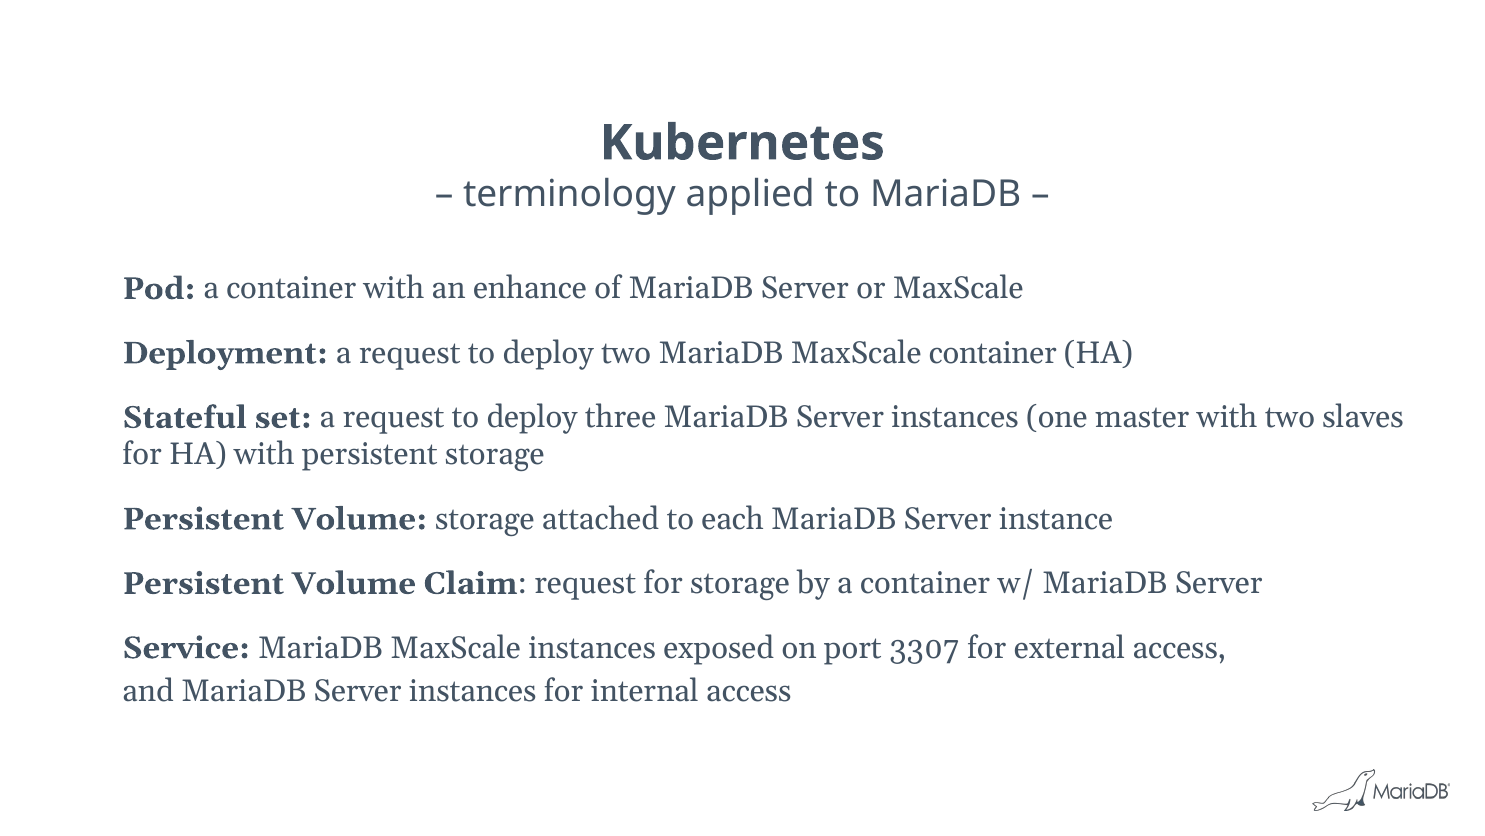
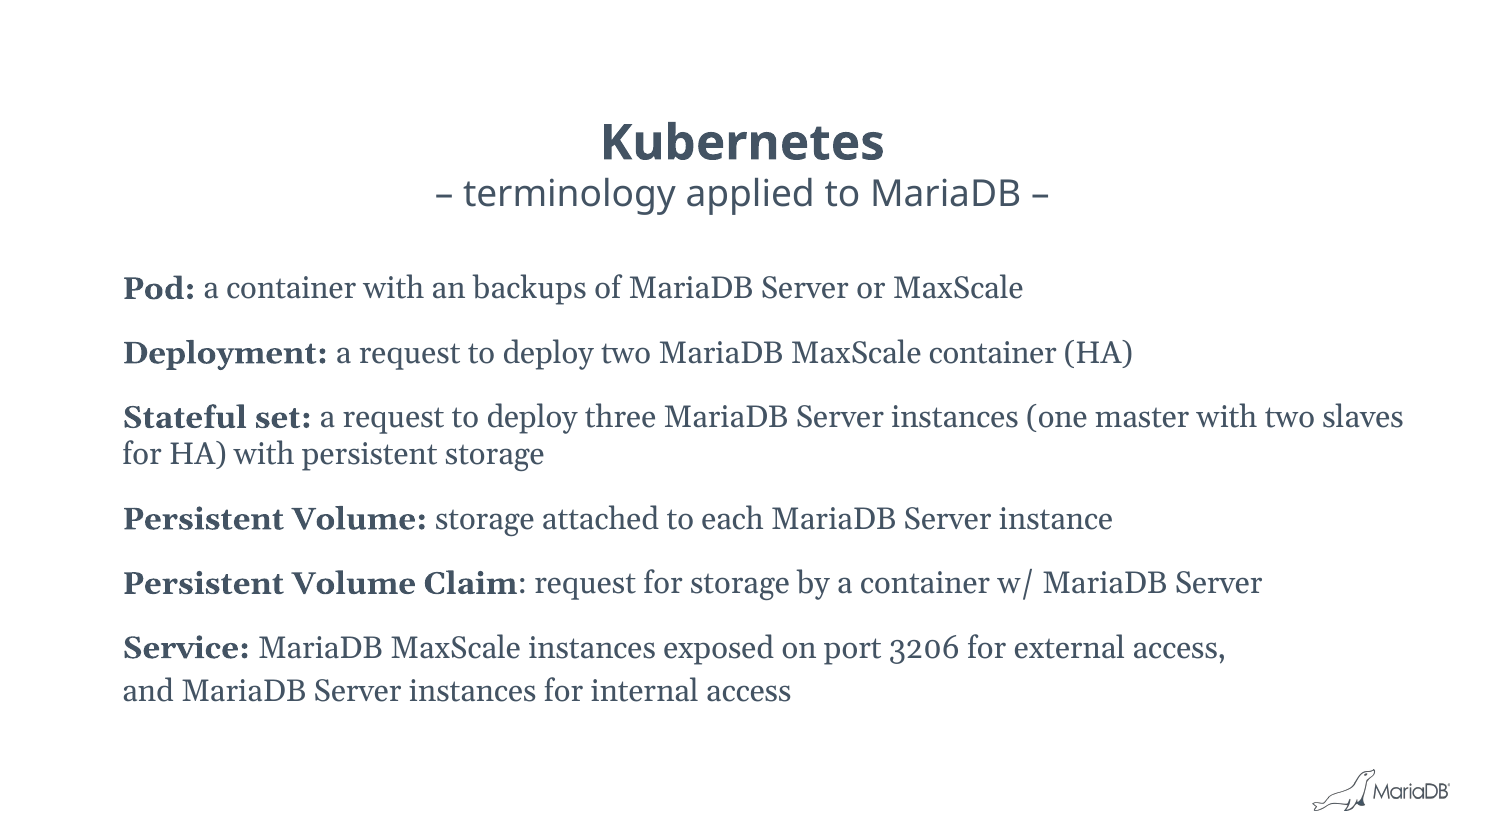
enhance: enhance -> backups (530, 288)
3307: 3307 -> 3206 (924, 647)
